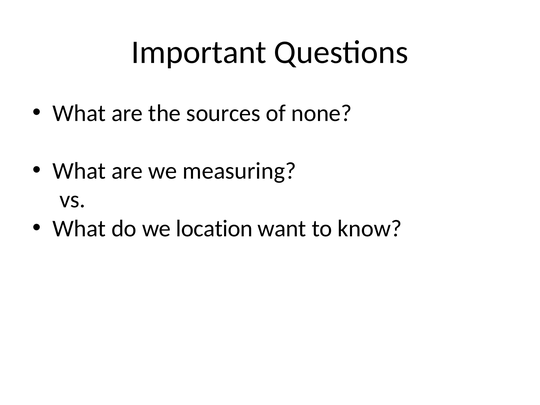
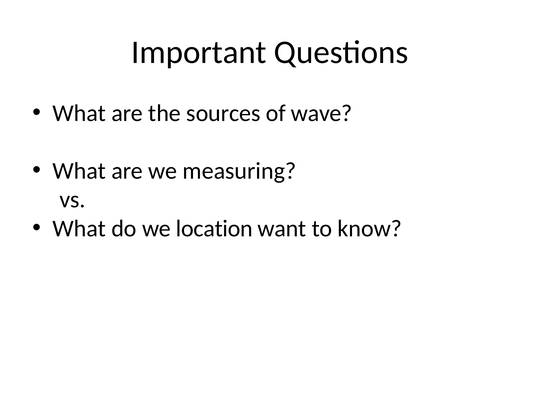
none: none -> wave (322, 113)
